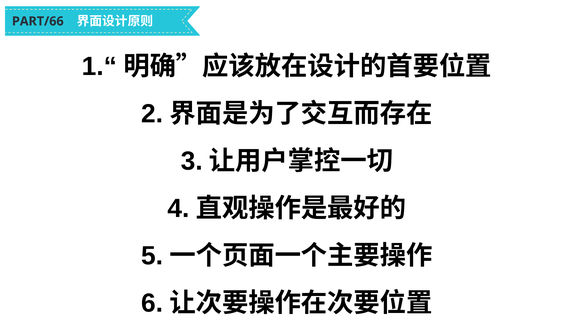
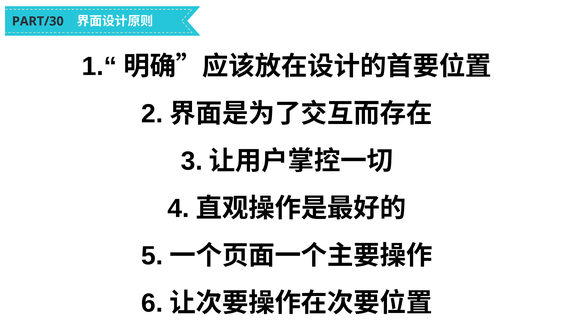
PART/66: PART/66 -> PART/30 (38, 21)
